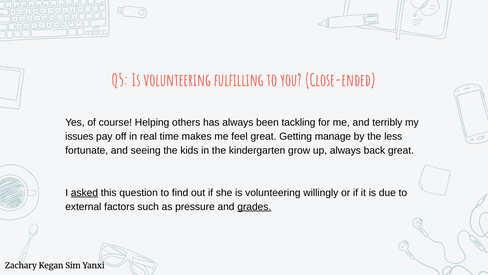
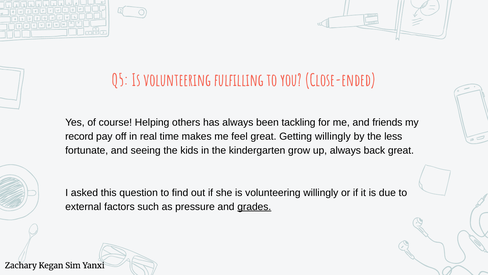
terribly: terribly -> friends (387, 122)
issues: issues -> record (79, 136)
Getting manage: manage -> willingly (333, 136)
asked underline: present -> none (84, 192)
